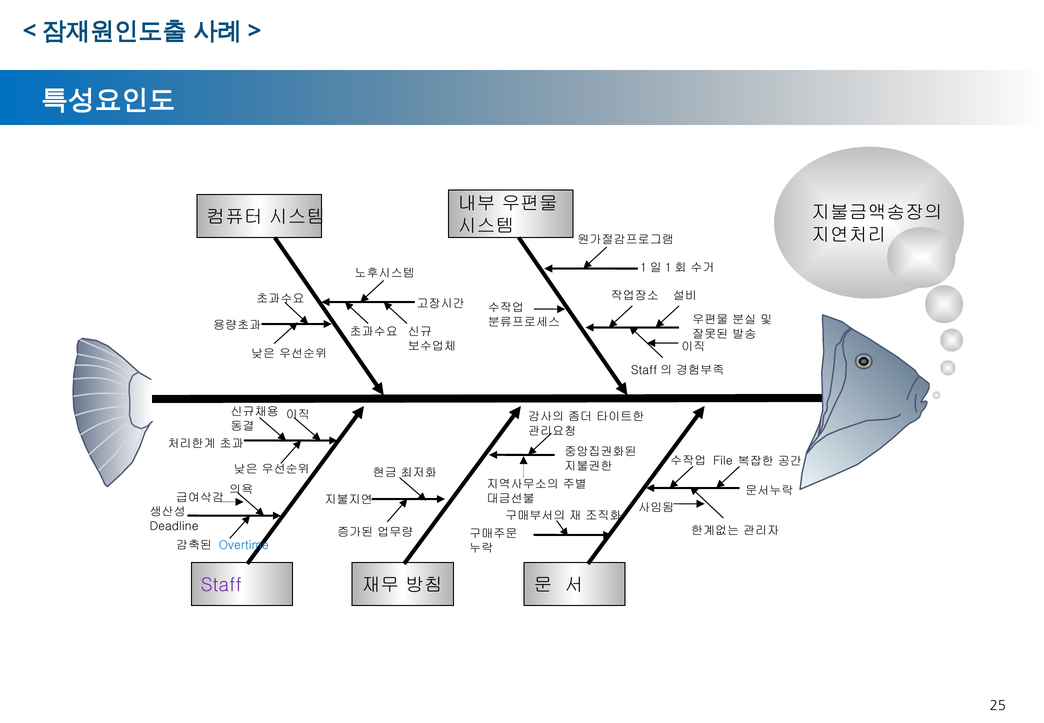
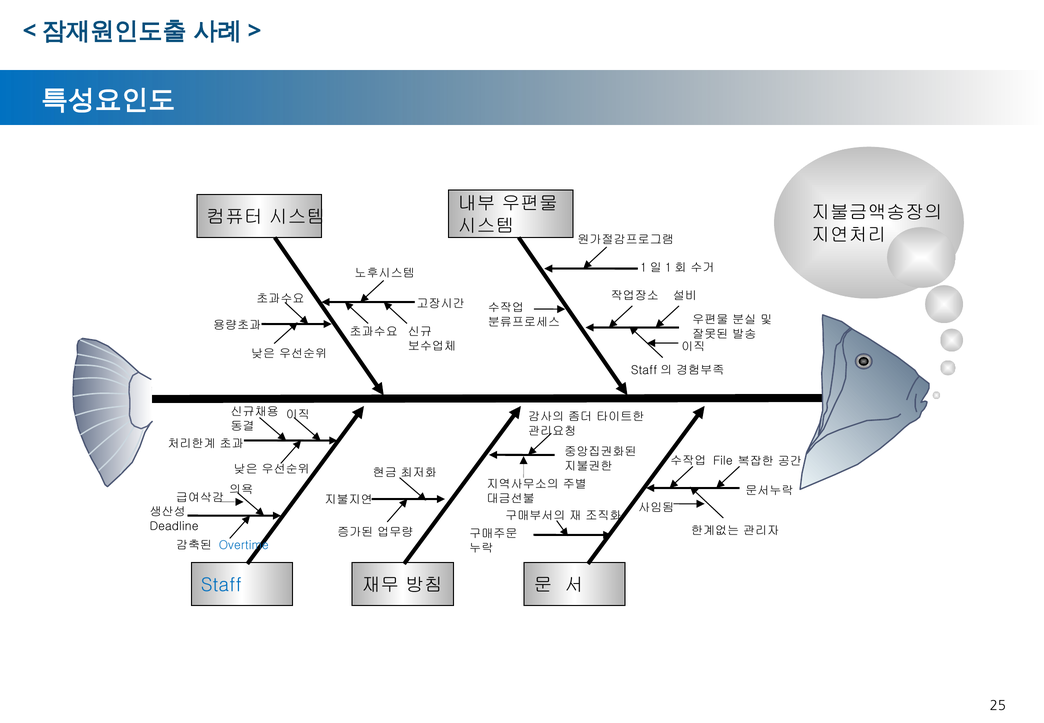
Staff colour: purple -> blue (221, 585)
